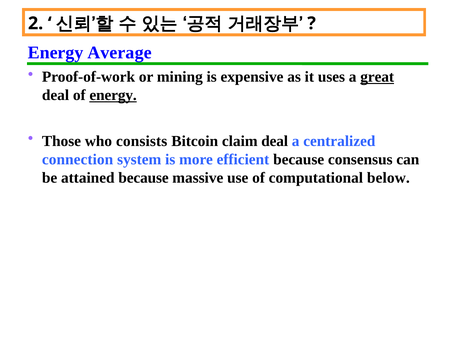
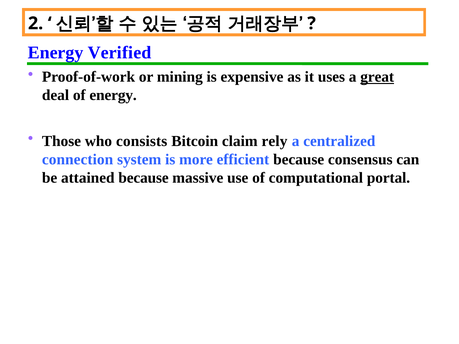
Average: Average -> Verified (120, 53)
energy underline: present -> none (113, 95)
claim deal: deal -> rely (275, 141)
below: below -> portal (389, 178)
